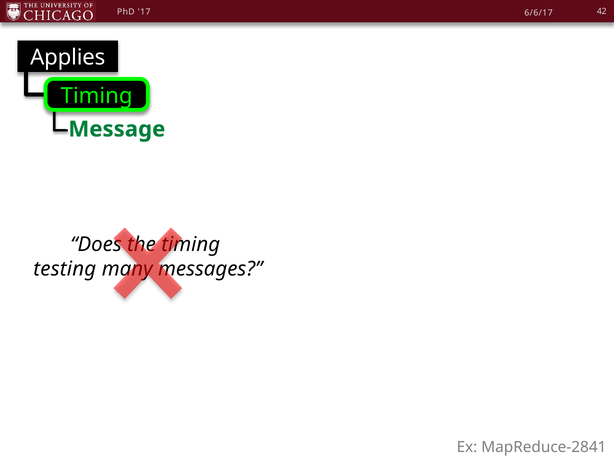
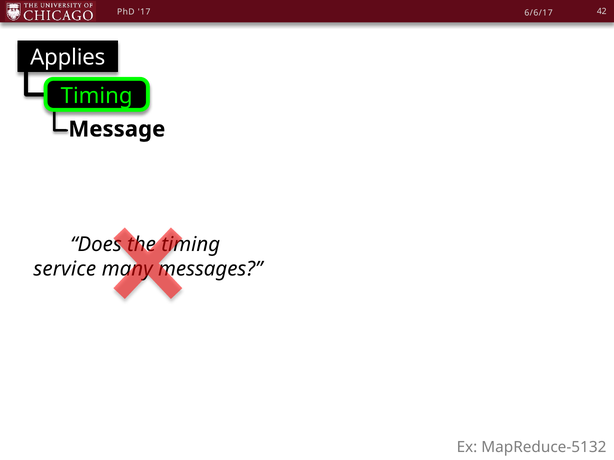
Message colour: green -> black (117, 129)
testing: testing -> service (65, 269)
MapReduce-2841: MapReduce-2841 -> MapReduce-5132 (544, 448)
